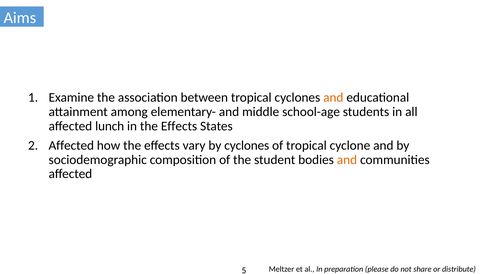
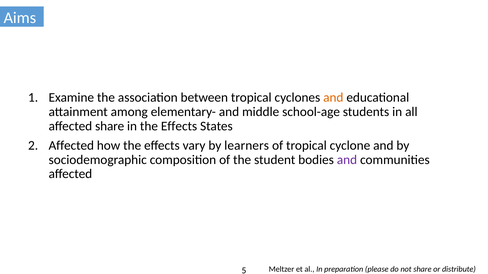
affected lunch: lunch -> share (110, 126)
by cyclones: cyclones -> learners (247, 146)
and colour: orange -> purple (347, 160)
